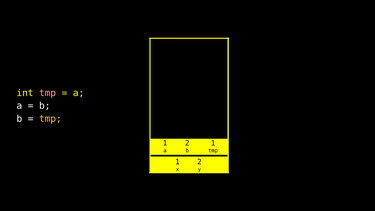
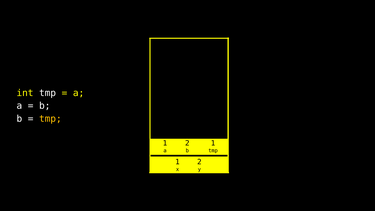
tmp colour: pink -> white (48, 93)
